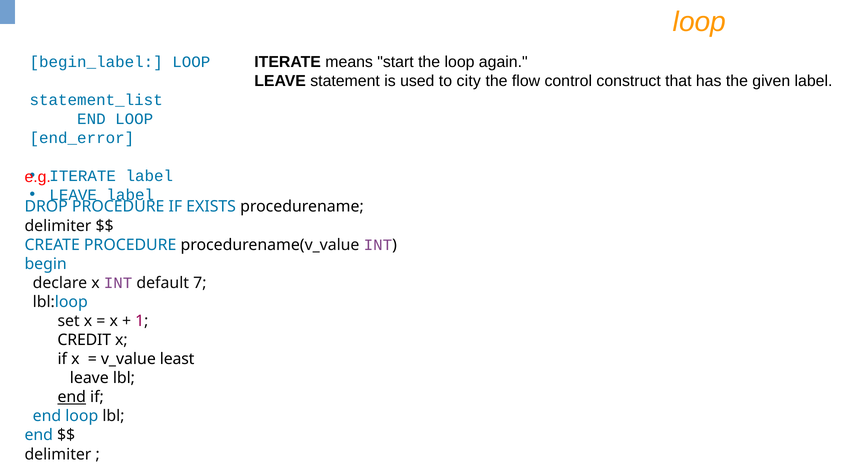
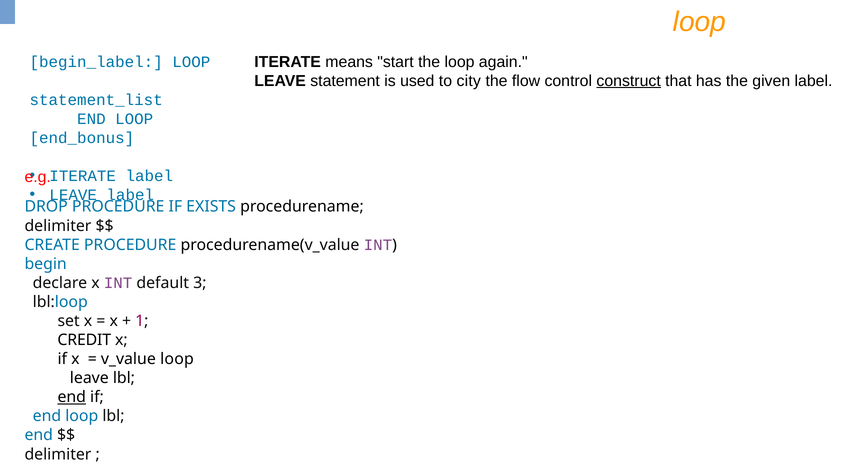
construct underline: none -> present (629, 81)
end_error: end_error -> end_bonus (82, 138)
7: 7 -> 3 (200, 283)
v_value least: least -> loop (177, 359)
